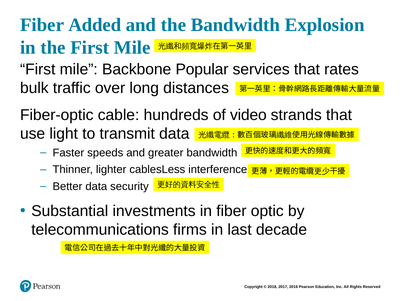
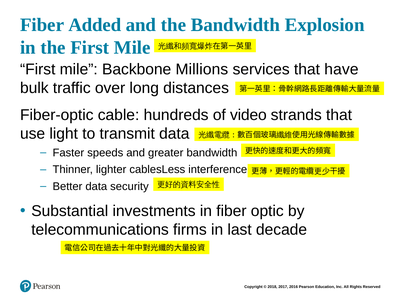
Popular: Popular -> Millions (202, 69)
rates: rates -> have (341, 69)
